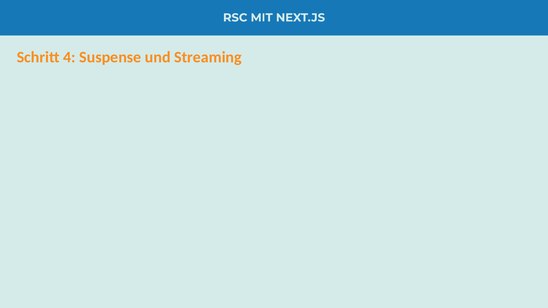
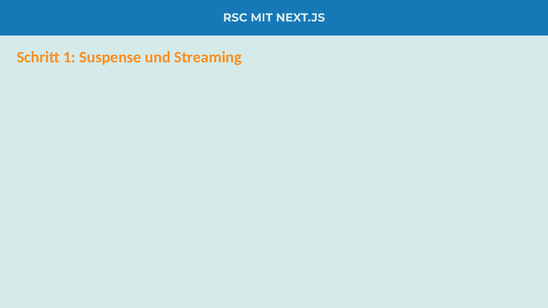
4: 4 -> 1 (69, 57)
